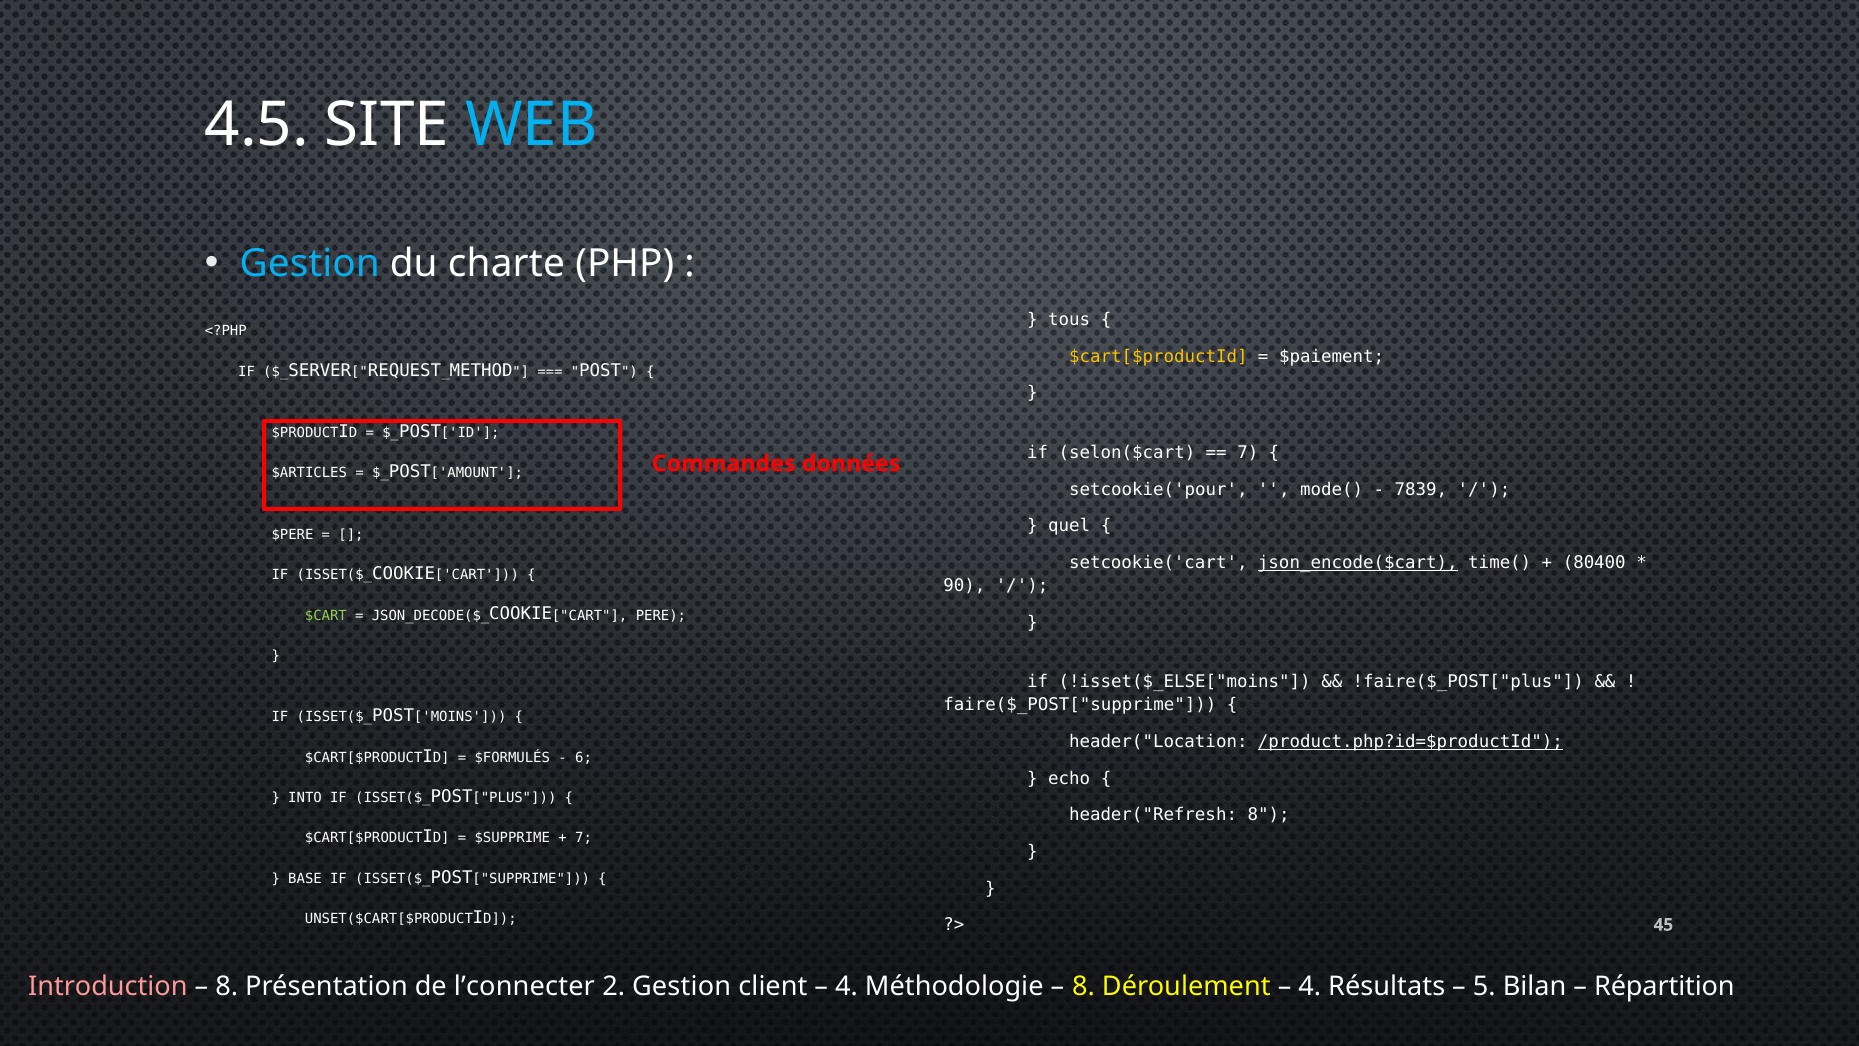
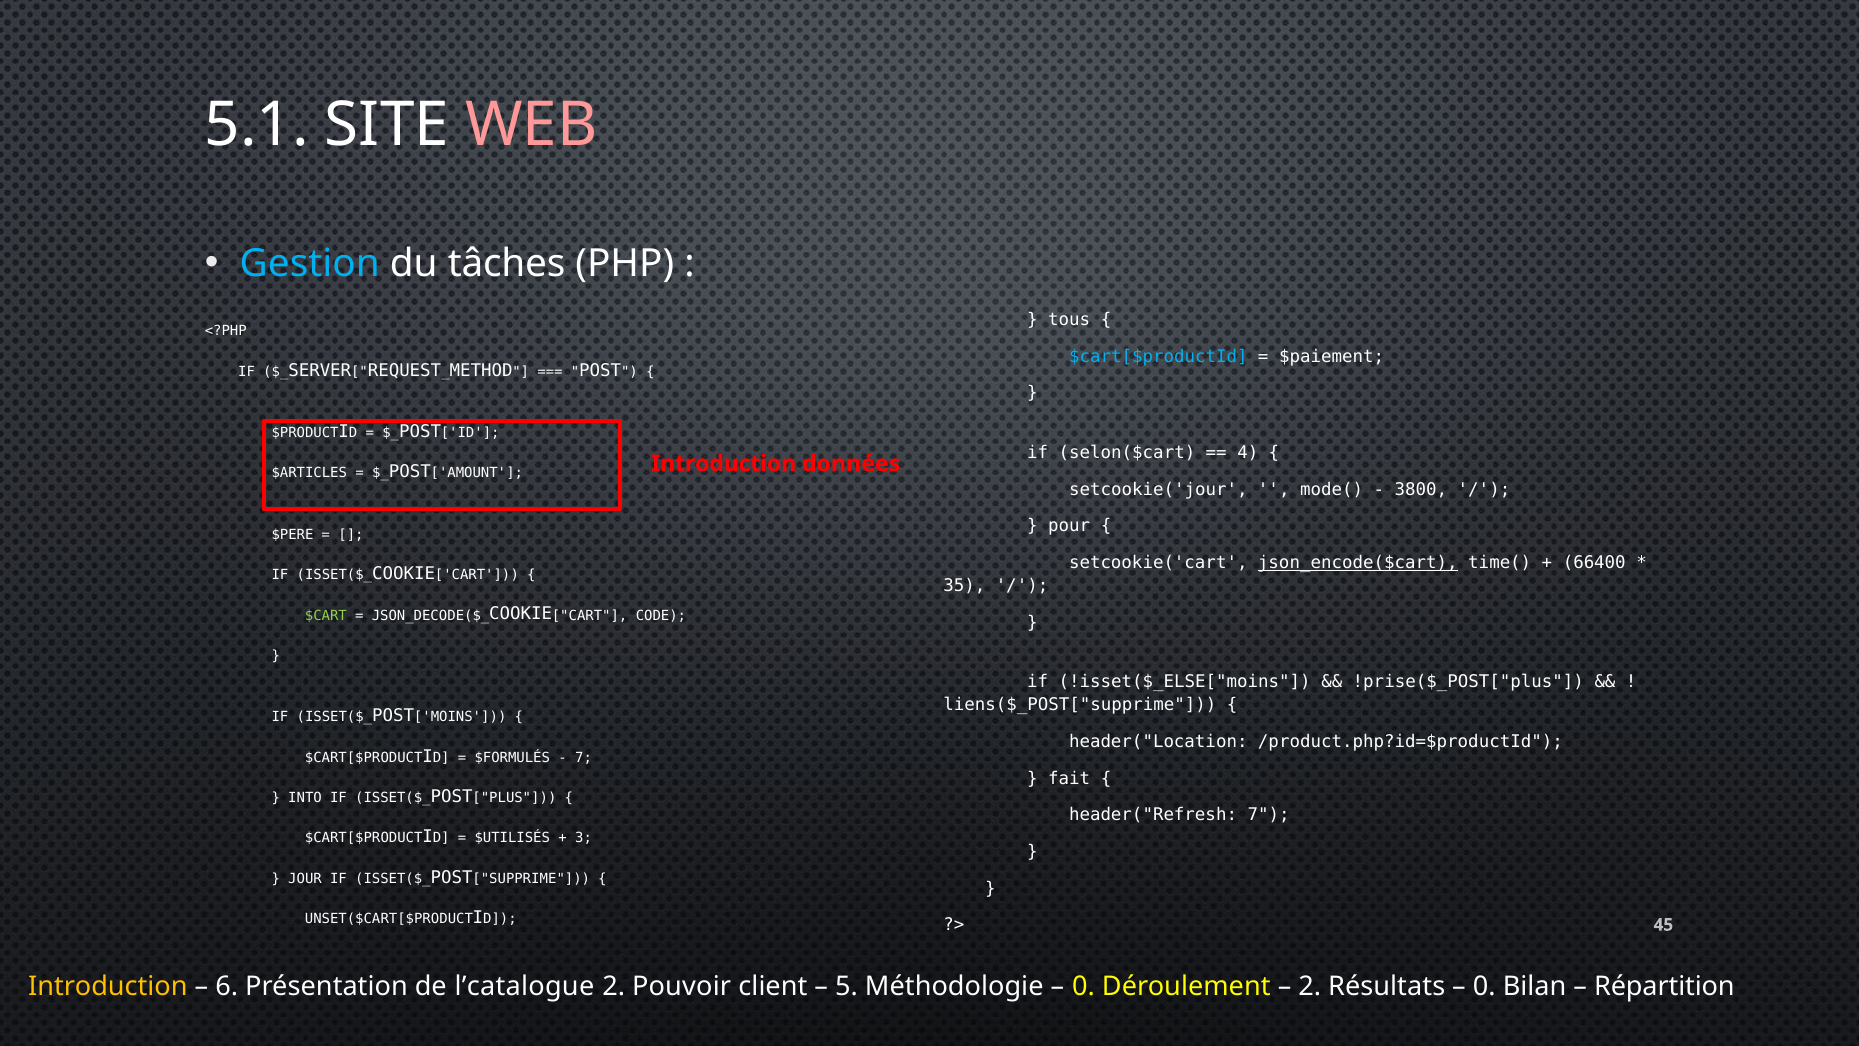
4.5: 4.5 -> 5.1 (257, 125)
WEB colour: light blue -> pink (531, 125)
charte: charte -> tâches (507, 264)
$cart[$productId colour: yellow -> light blue (1158, 356)
7: 7 -> 4 (1248, 453)
Commandes: Commandes -> Introduction (724, 463)
setcookie('pour: setcookie('pour -> setcookie('jour (1158, 489)
7839: 7839 -> 3800 (1421, 489)
quel: quel -> pour (1069, 526)
80400: 80400 -> 66400 (1594, 563)
90: 90 -> 35 (964, 586)
PERE: PERE -> CODE (661, 615)
!faire($_POST["plus: !faire($_POST["plus -> !prise($_POST["plus (1468, 682)
faire($_POST["supprime: faire($_POST["supprime -> liens($_POST["supprime (1080, 705)
/product.php?id=$productId underline: present -> none (1410, 742)
6: 6 -> 7 (584, 757)
echo: echo -> fait (1069, 778)
header("Refresh 8: 8 -> 7 (1269, 815)
$SUPPRIME: $SUPPRIME -> $UTILISÉS (512, 838)
7: 7 -> 3 (584, 838)
BASE: BASE -> JOUR (305, 878)
Introduction colour: pink -> yellow (108, 986)
8: 8 -> 6 (227, 986)
l’connecter: l’connecter -> l’catalogue (524, 986)
2 Gestion: Gestion -> Pouvoir (682, 986)
4: 4 -> 5 (847, 986)
8: 8 -> 0 (1084, 986)
4: 4 -> 2 (1310, 986)
5: 5 -> 0 (1484, 986)
